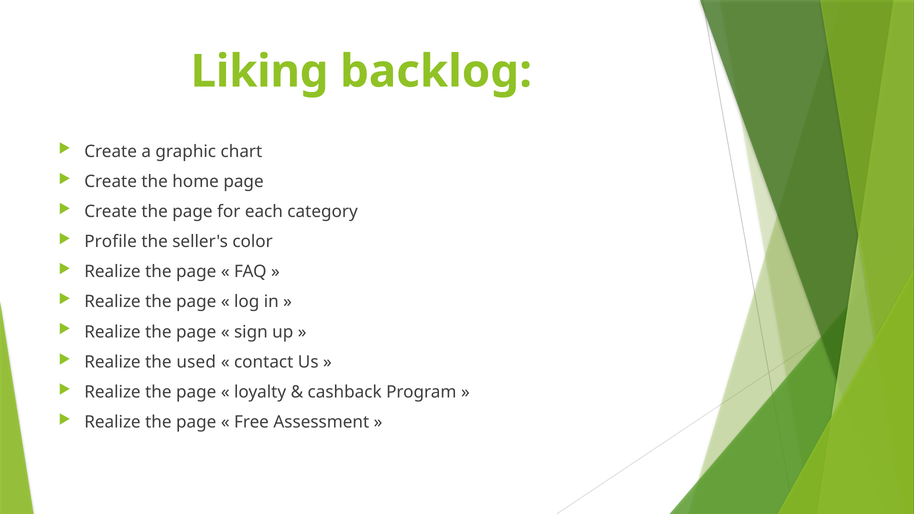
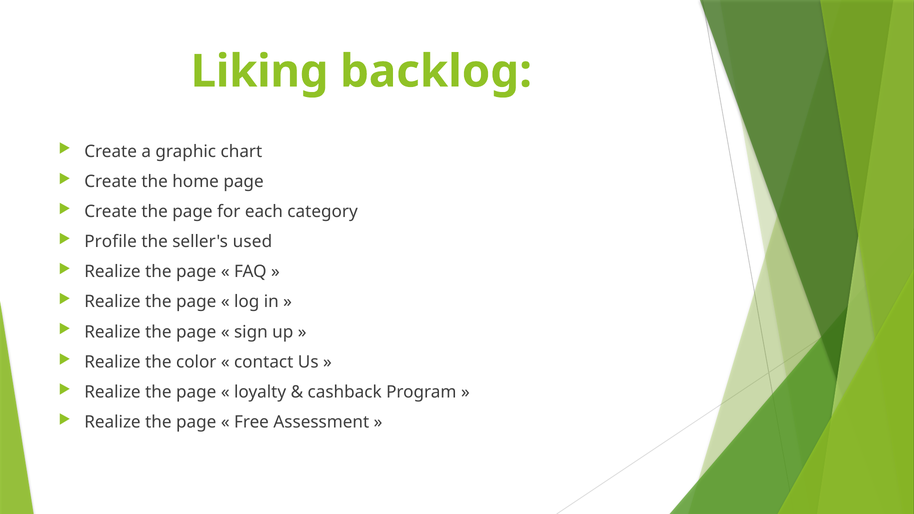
color: color -> used (252, 242)
used: used -> color (196, 362)
